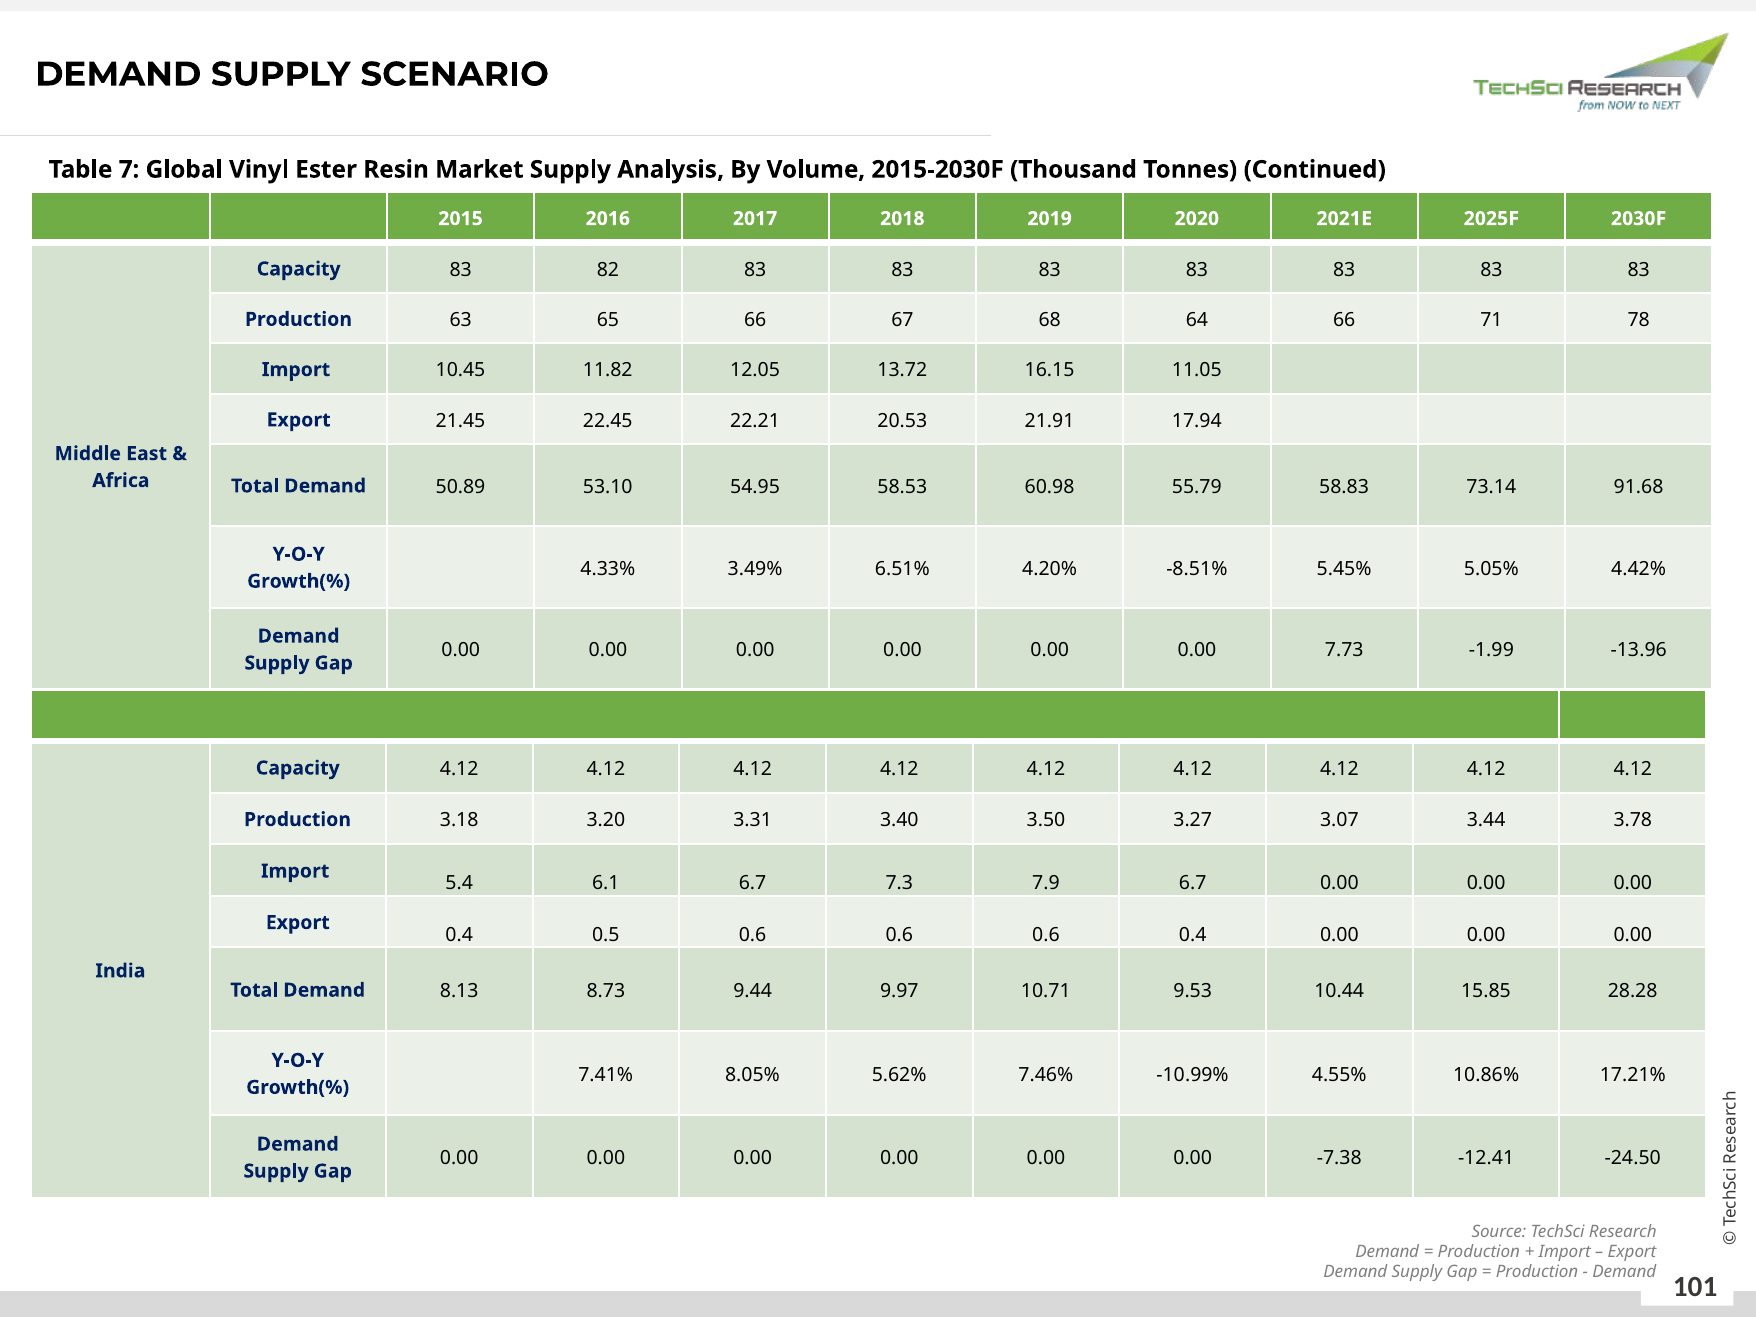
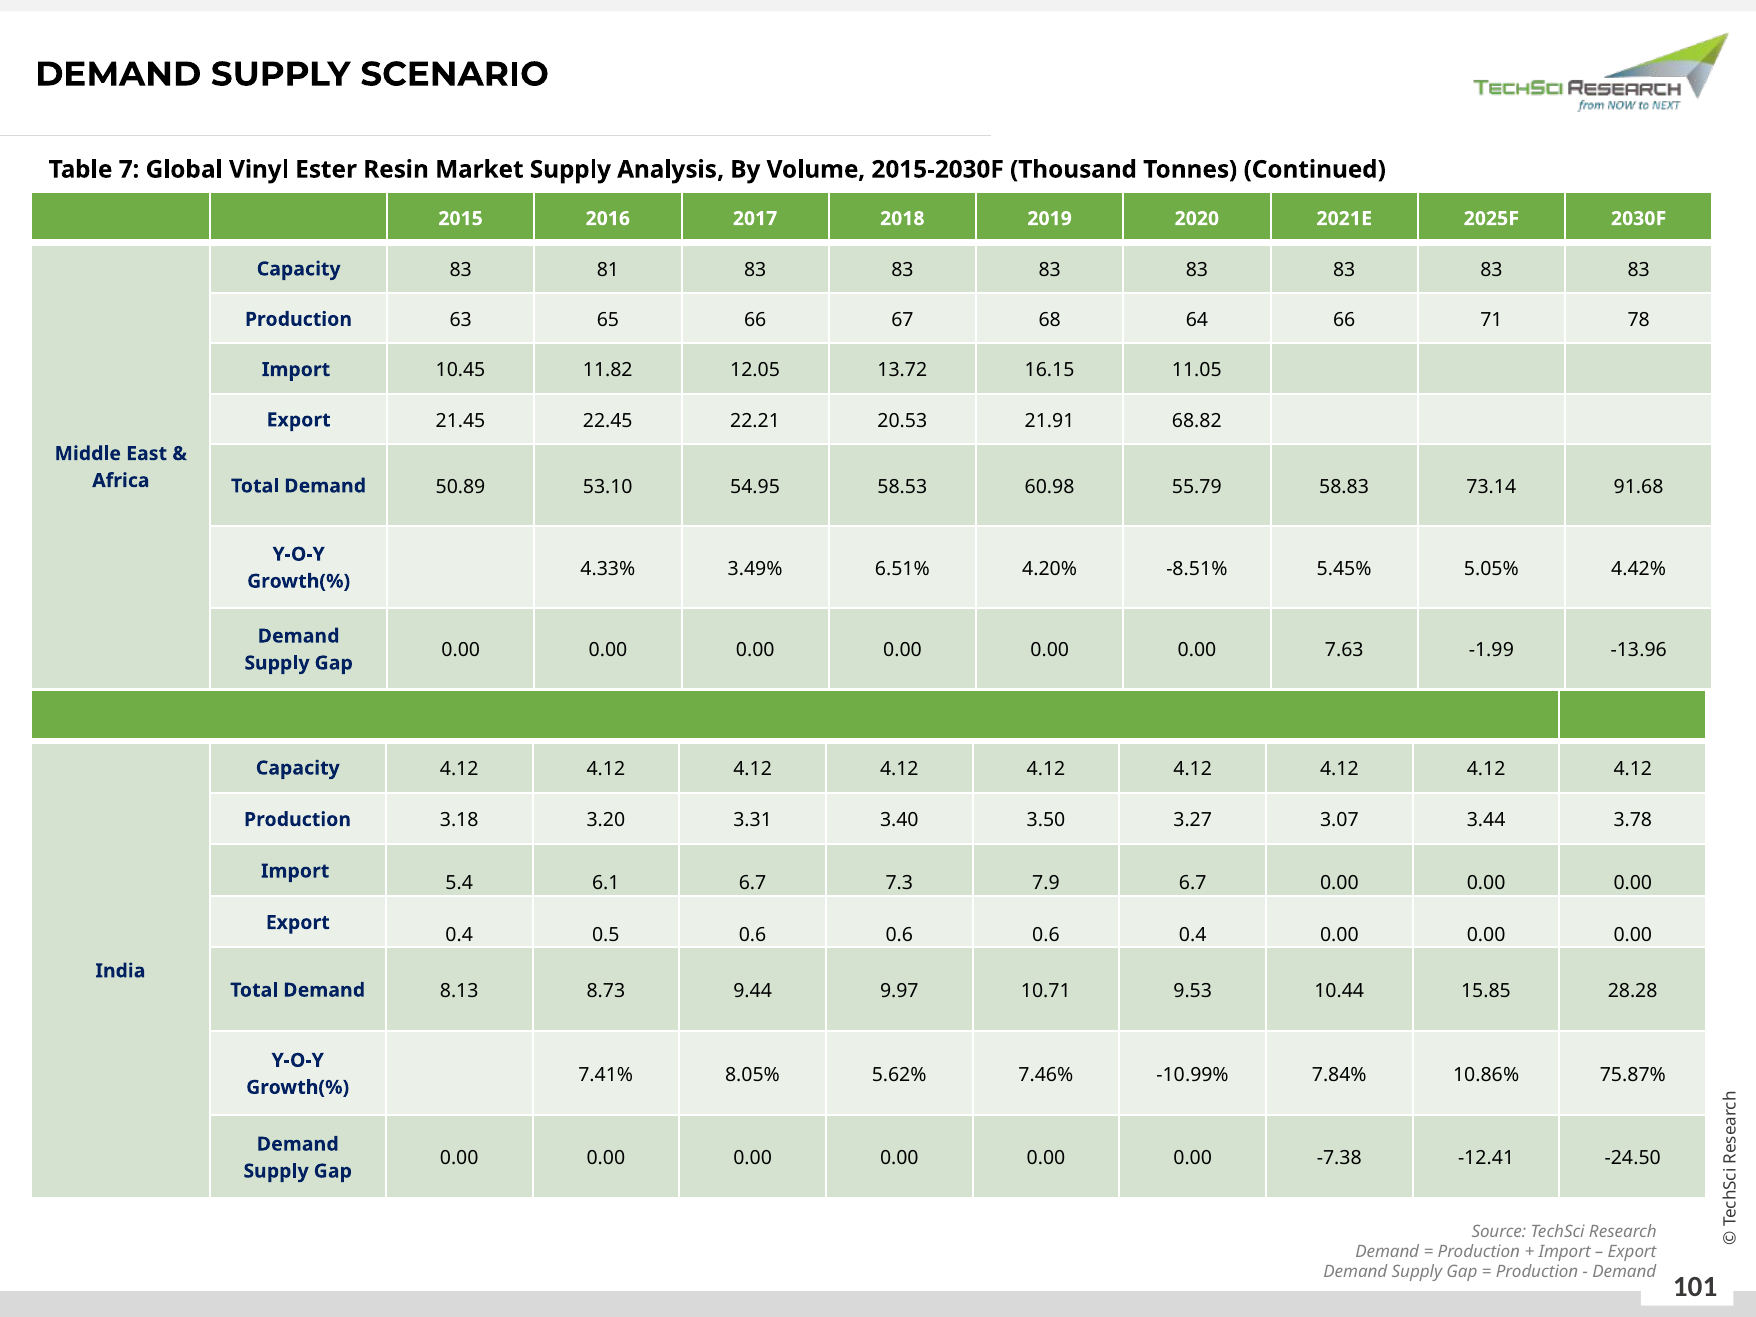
82: 82 -> 81 (608, 270)
17.94: 17.94 -> 68.82 (1197, 421)
7.73: 7.73 -> 7.63 (1344, 650)
4.55%: 4.55% -> 7.84% (1339, 1075)
17.21%: 17.21% -> 75.87% (1633, 1075)
